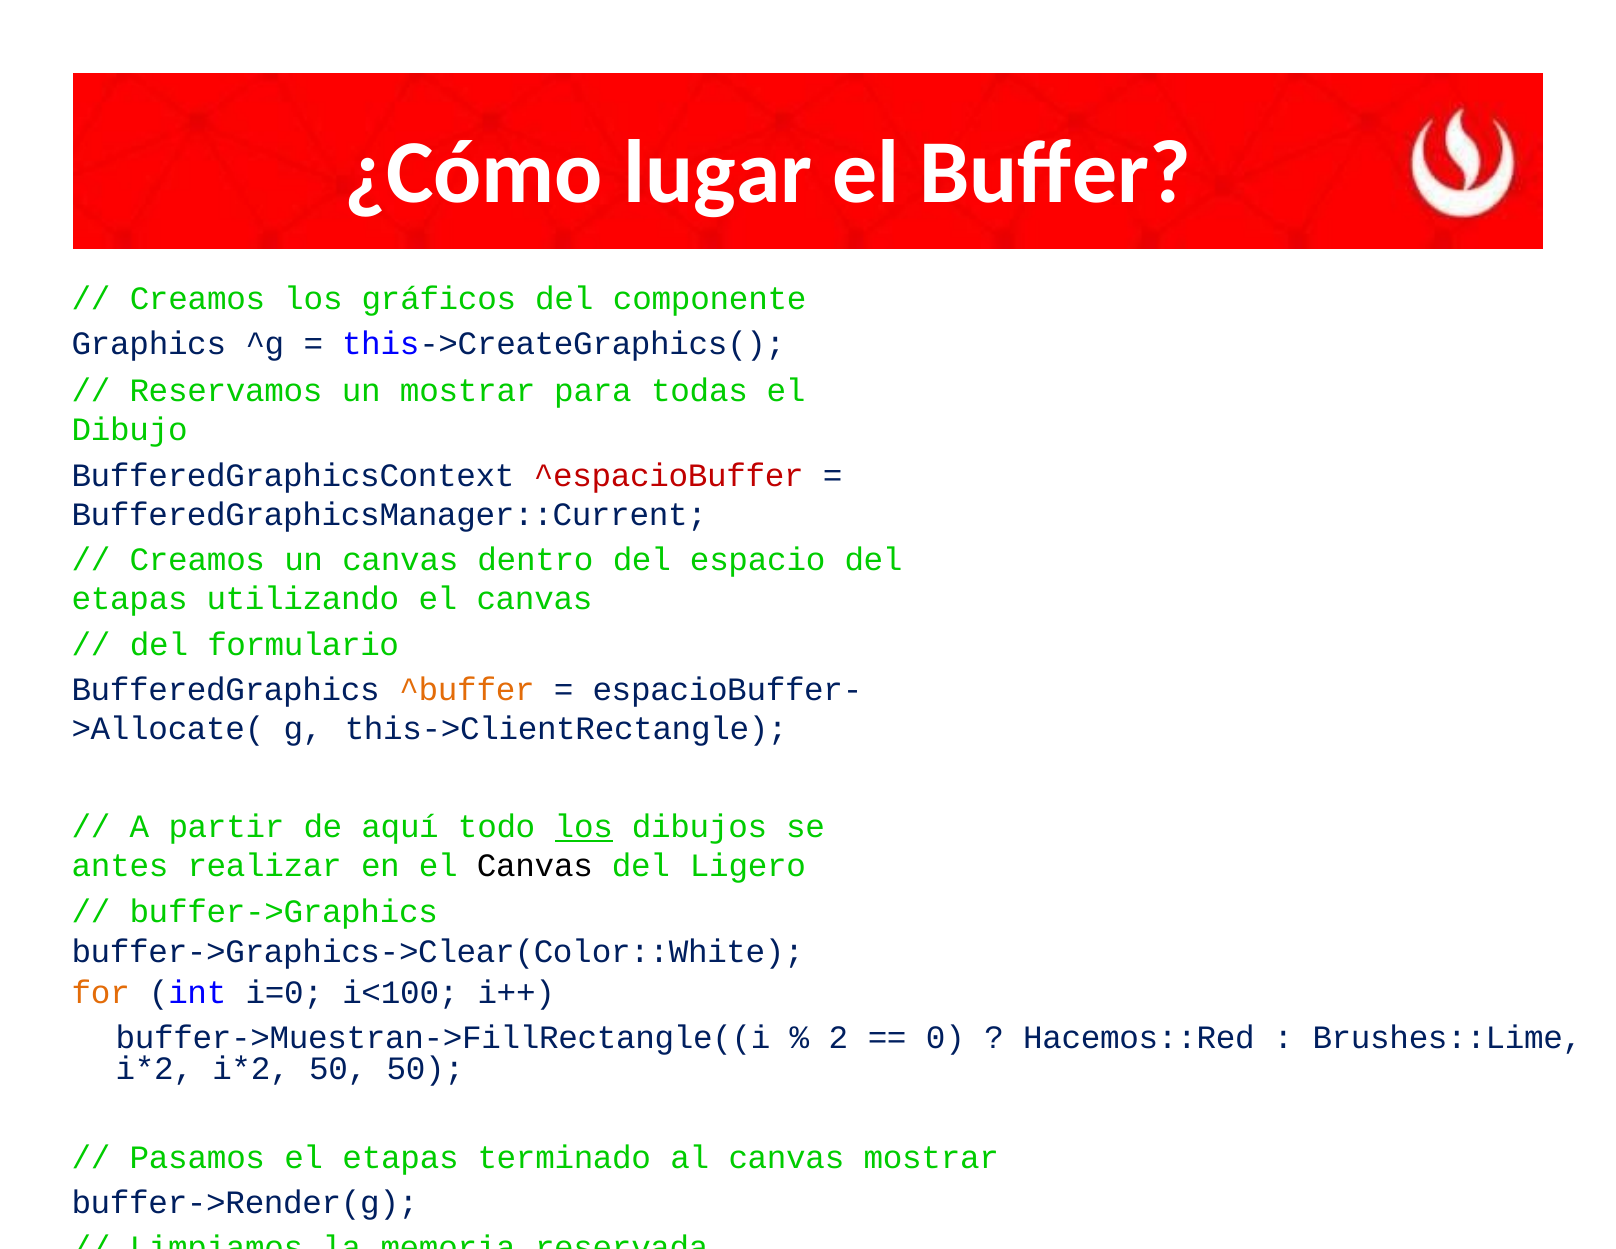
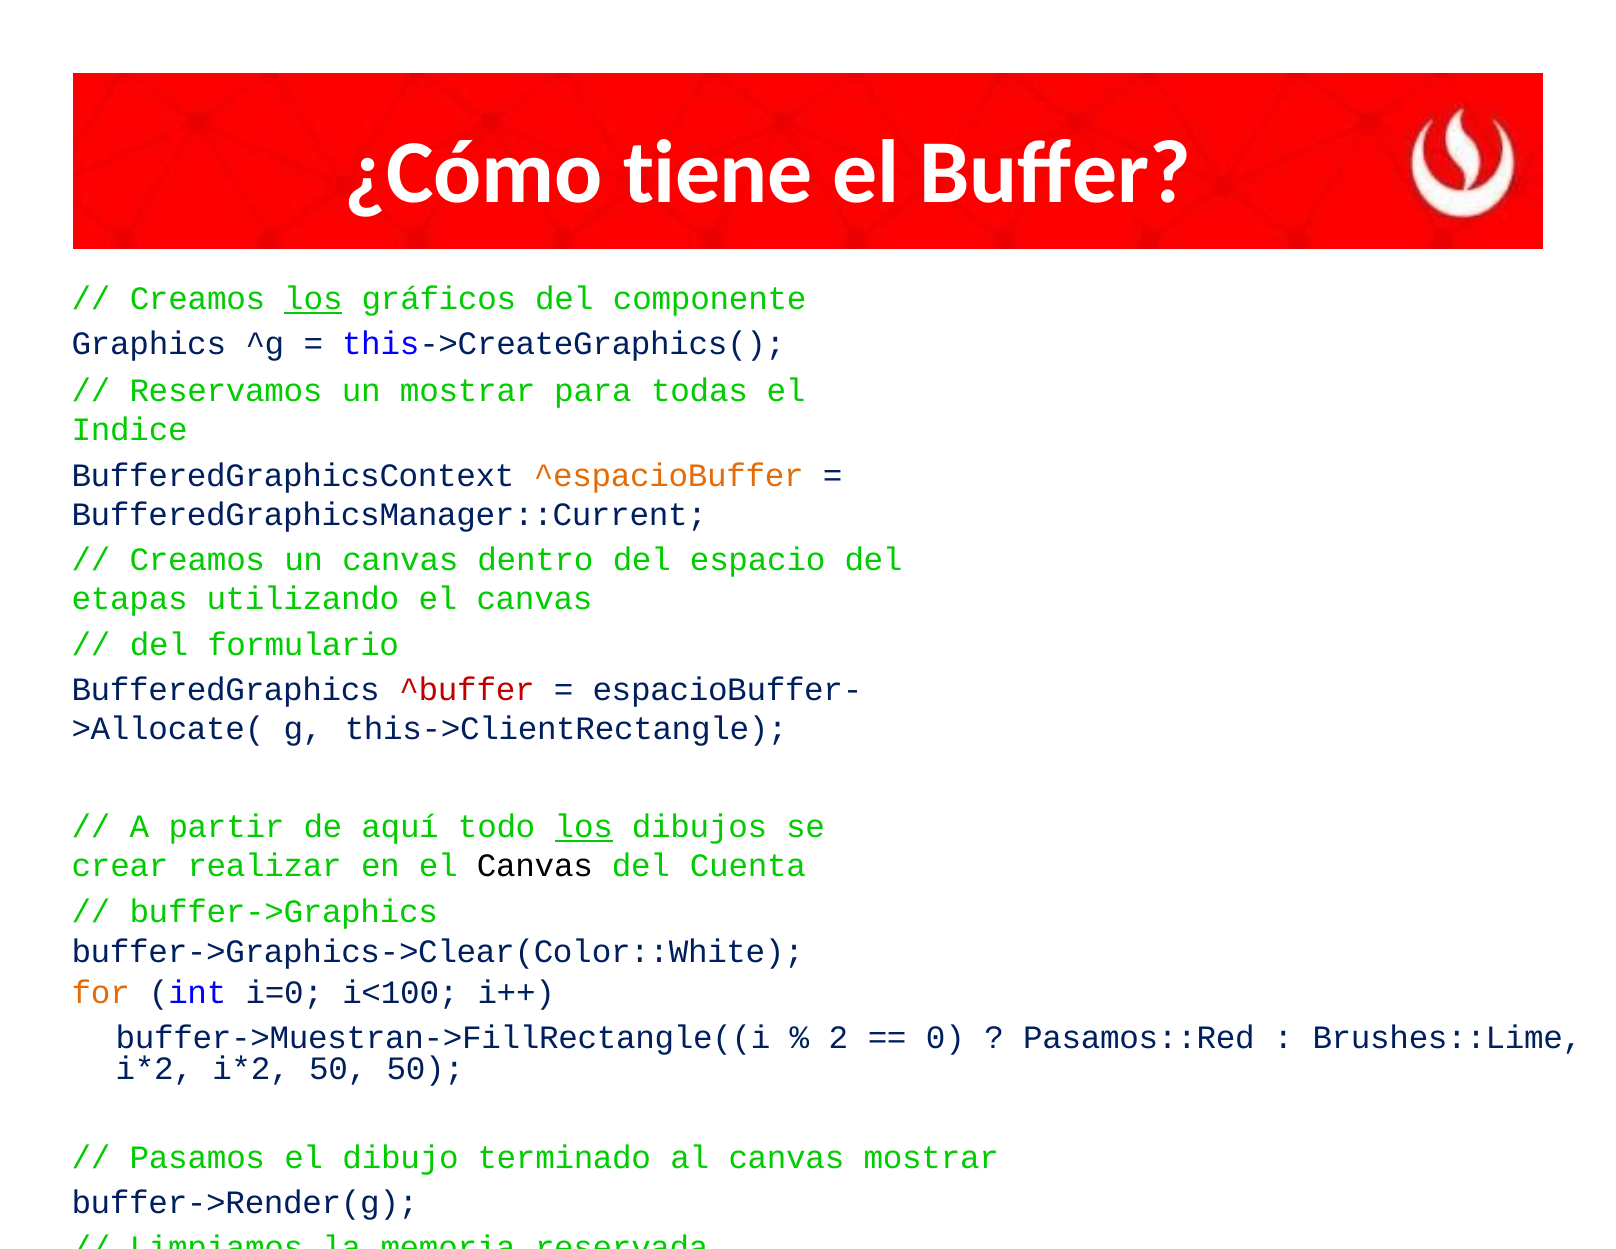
lugar: lugar -> tiene (718, 172)
los underline: none -> present (313, 299)
Dibujo: Dibujo -> Indice (130, 430)
^espacioBuffer colour: red -> orange (669, 475)
^buffer colour: orange -> red (467, 690)
antes: antes -> crear (120, 866)
Ligero: Ligero -> Cuenta (748, 866)
Hacemos::Red: Hacemos::Red -> Pasamos::Red (1139, 1038)
el etapas: etapas -> dibujo (401, 1158)
